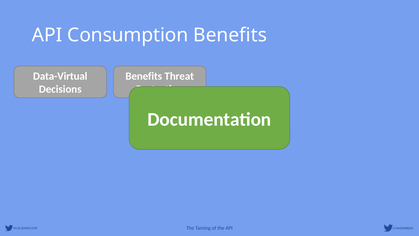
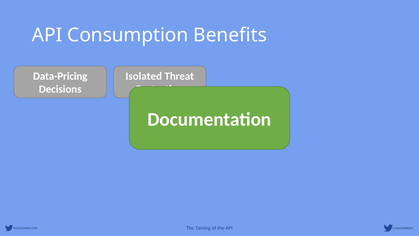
Data-Virtual: Data-Virtual -> Data-Pricing (60, 76)
Benefits: Benefits -> Isolated (144, 76)
